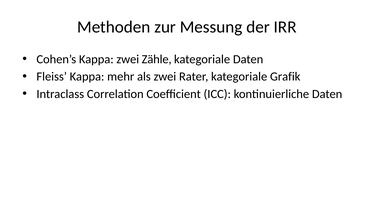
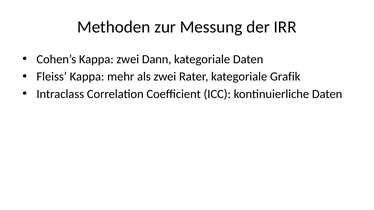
Zähle: Zähle -> Dann (157, 59)
